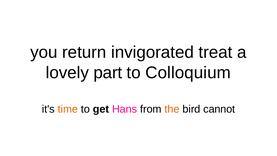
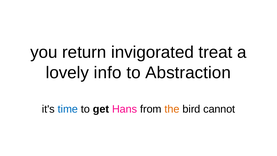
part: part -> info (108, 73)
Colloquium: Colloquium -> Abstraction (188, 73)
time colour: orange -> blue (68, 109)
